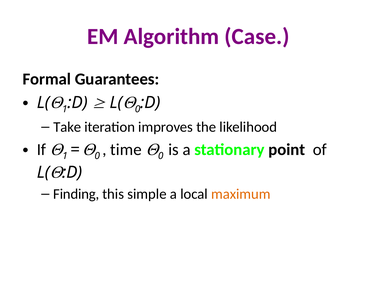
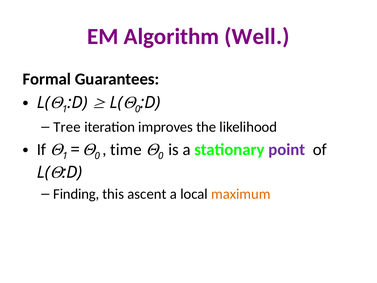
Case: Case -> Well (257, 36)
Take: Take -> Tree (67, 127)
point colour: black -> purple (287, 149)
simple: simple -> ascent (147, 194)
